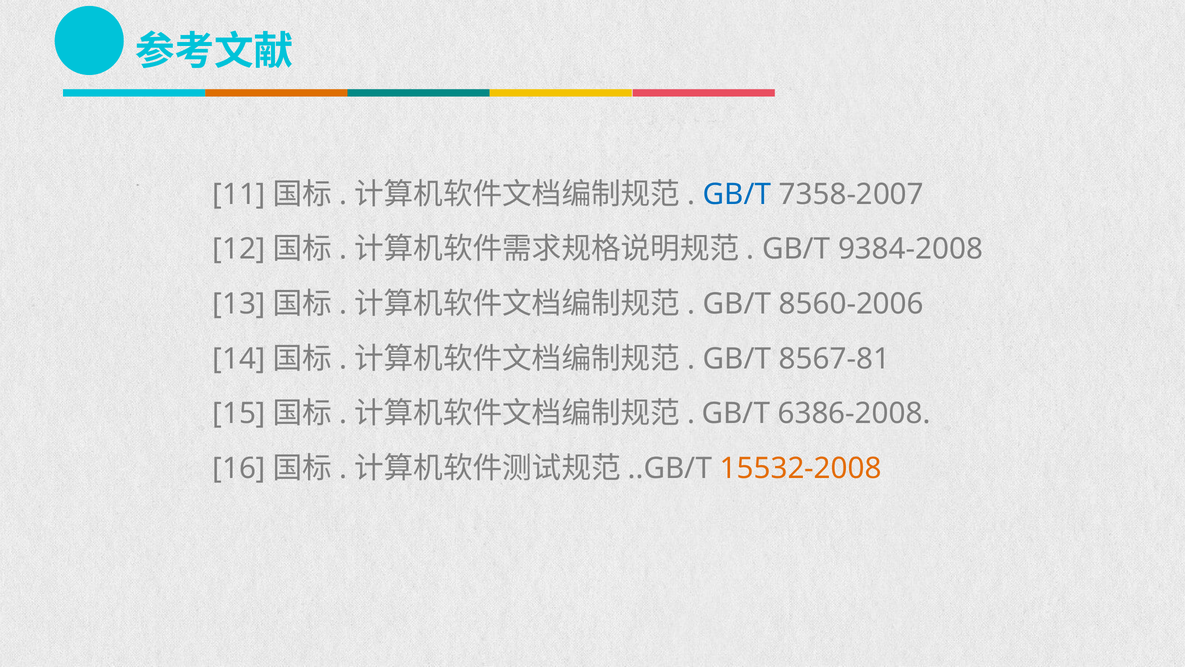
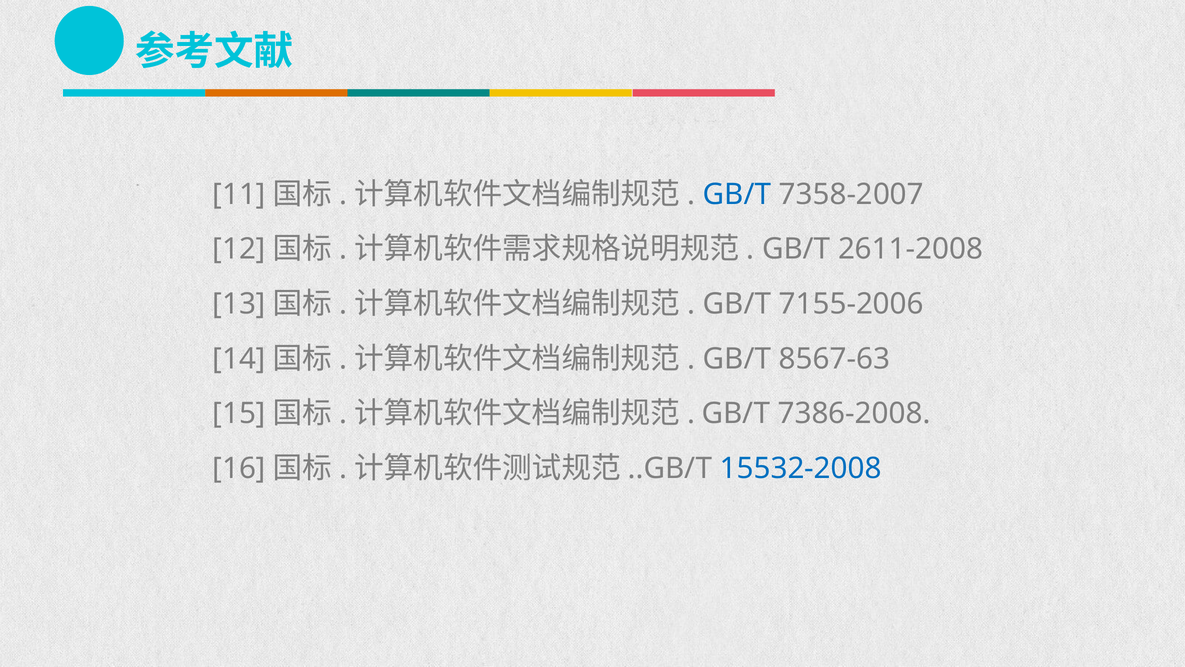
9384-2008: 9384-2008 -> 2611-2008 (911, 249)
8560-2006: 8560-2006 -> 7155-2006 (851, 304)
8567-81: 8567-81 -> 8567-63 (834, 359)
6386-2008: 6386-2008 -> 7386-2008 (854, 413)
15532-2008 colour: orange -> blue (801, 468)
